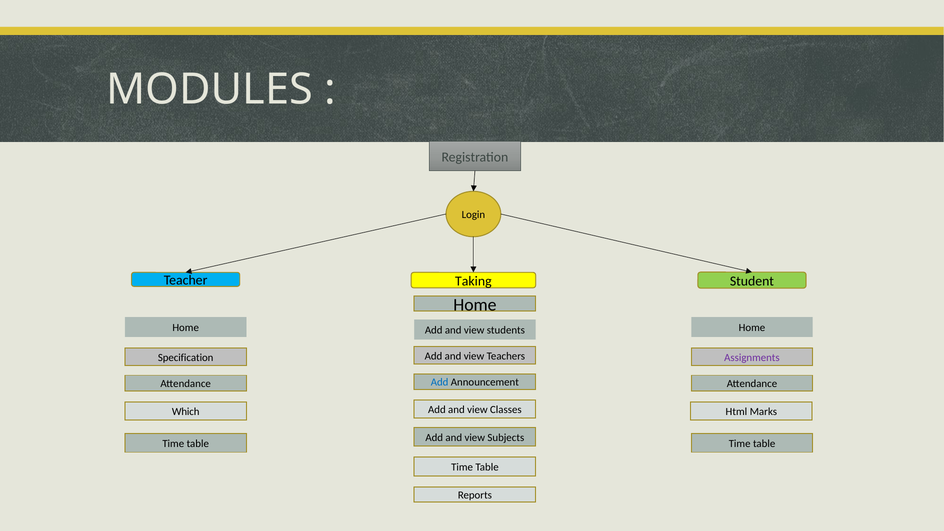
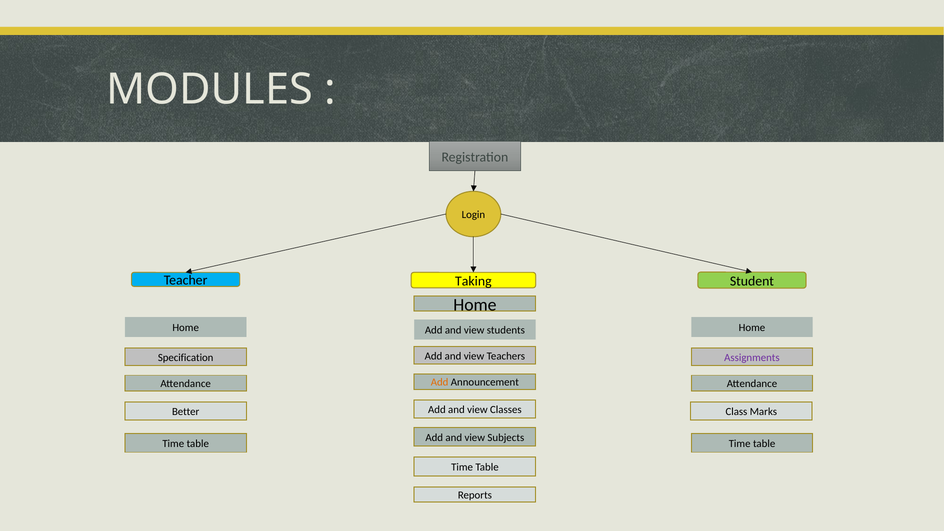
Add colour: blue -> orange (440, 382)
Which: Which -> Better (186, 412)
Html: Html -> Class (736, 412)
